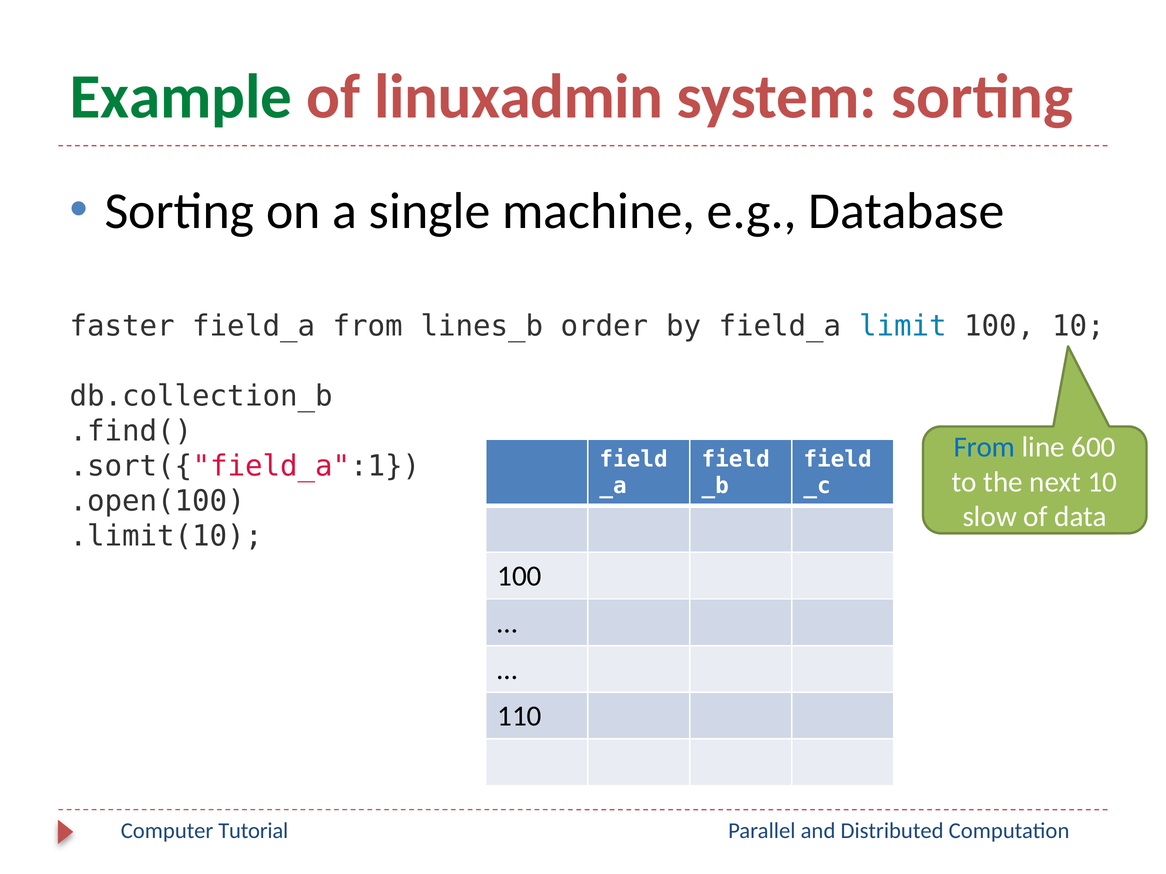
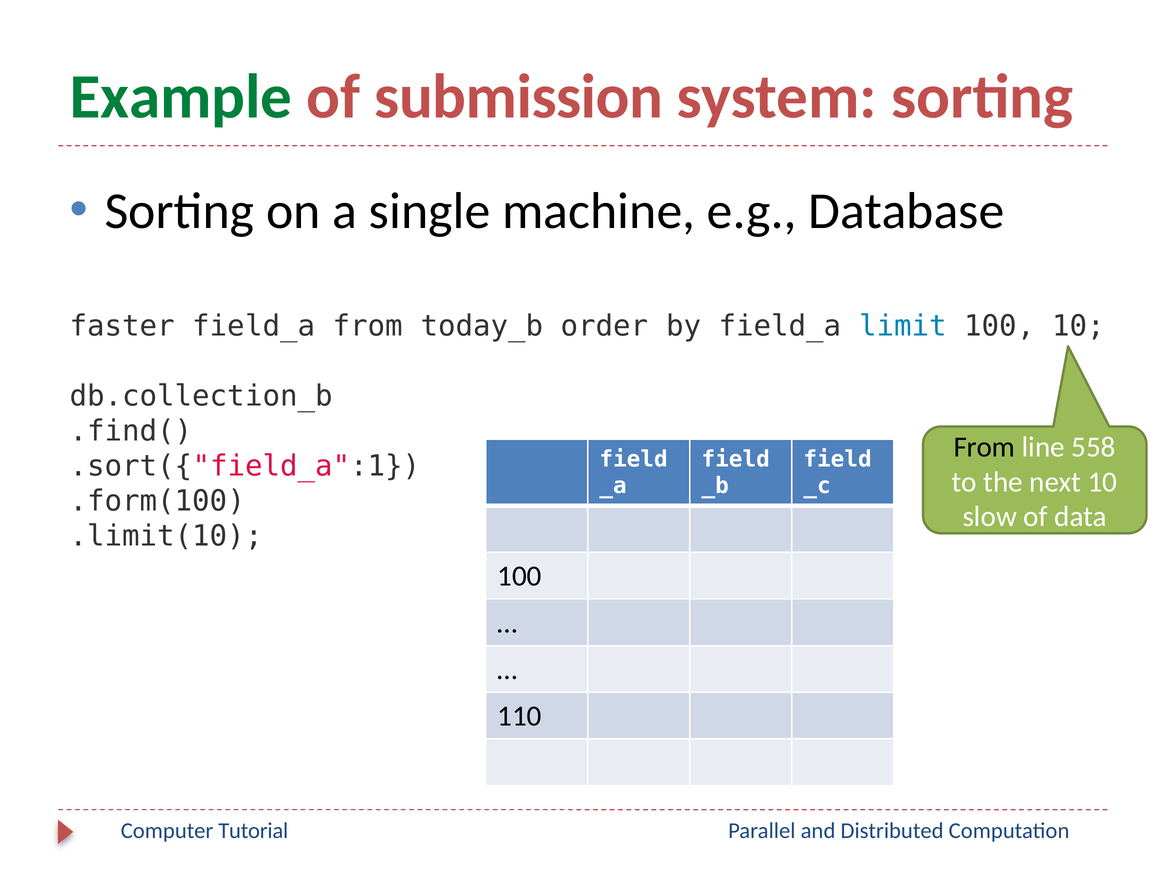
linuxadmin: linuxadmin -> submission (519, 97)
lines_b: lines_b -> today_b (482, 326)
From colour: blue -> black (984, 447)
600: 600 -> 558 (1094, 447)
.open(100: .open(100 -> .form(100 (157, 501)
